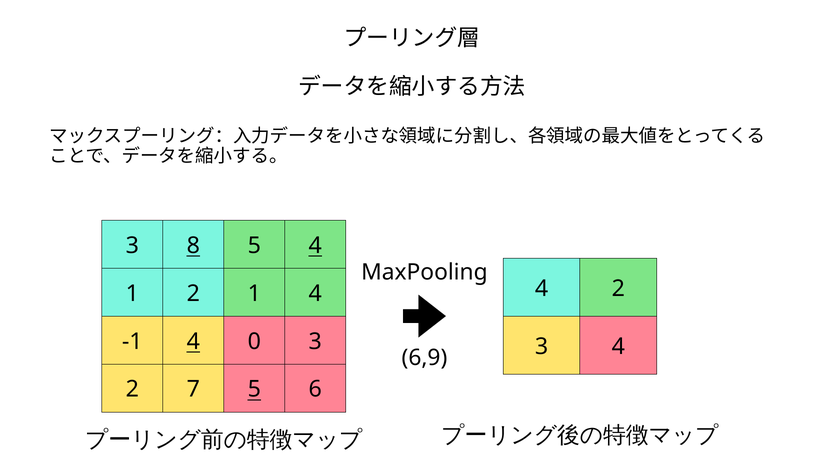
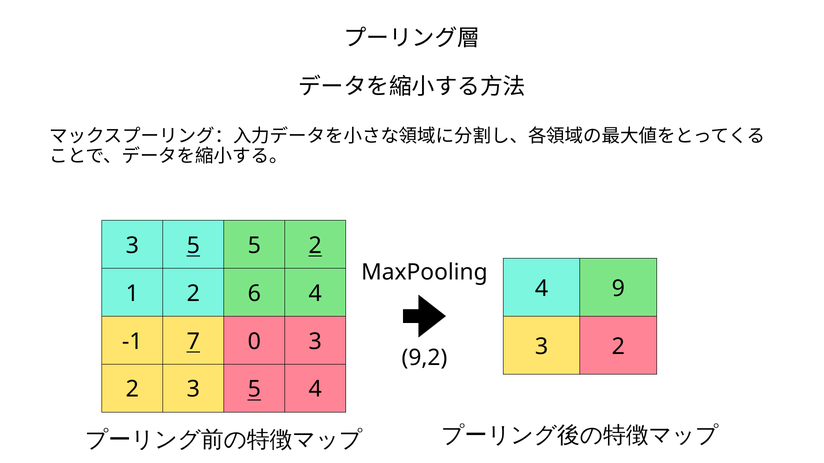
8: 8 -> 5 (193, 246)
5 4: 4 -> 2 (315, 246)
4 2: 2 -> 9 (618, 289)
2 1: 1 -> 6 (254, 294)
-1 4: 4 -> 7 (193, 342)
4: 4 -> 2 (618, 347)
6,9: 6,9 -> 9,2 (424, 358)
2 7: 7 -> 3 (193, 390)
5 6: 6 -> 4 (315, 390)
